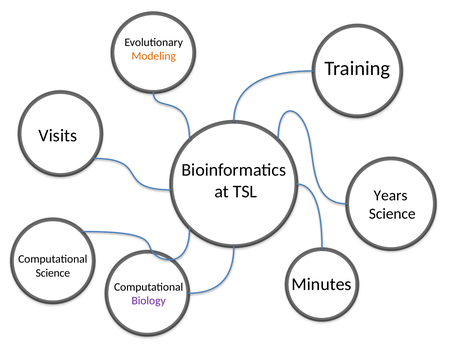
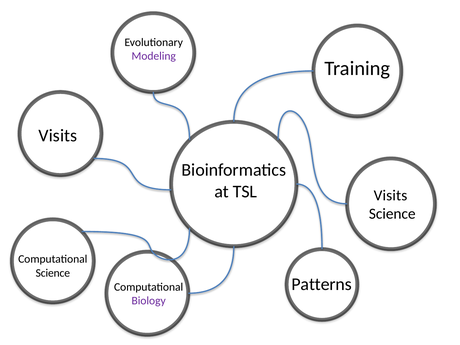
Modeling colour: orange -> purple (154, 56)
Years: Years -> Visits (390, 195)
Minutes: Minutes -> Patterns (322, 284)
